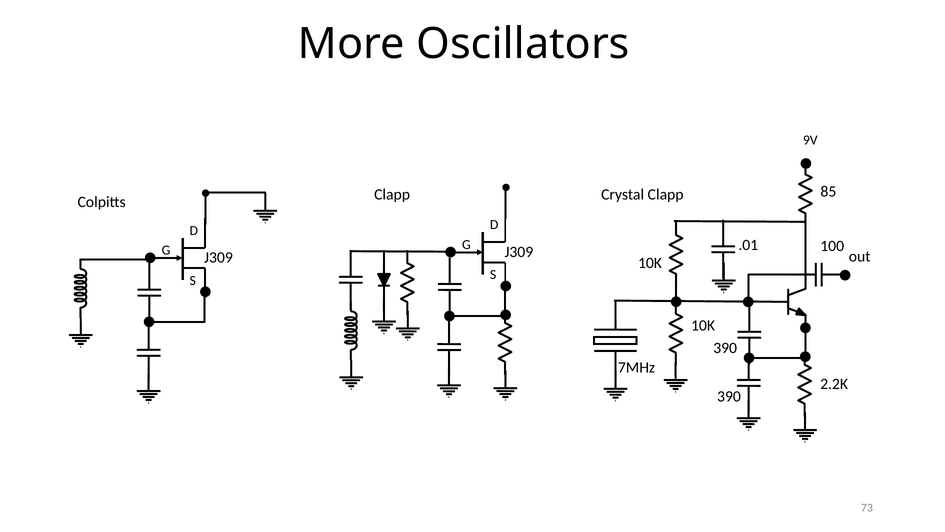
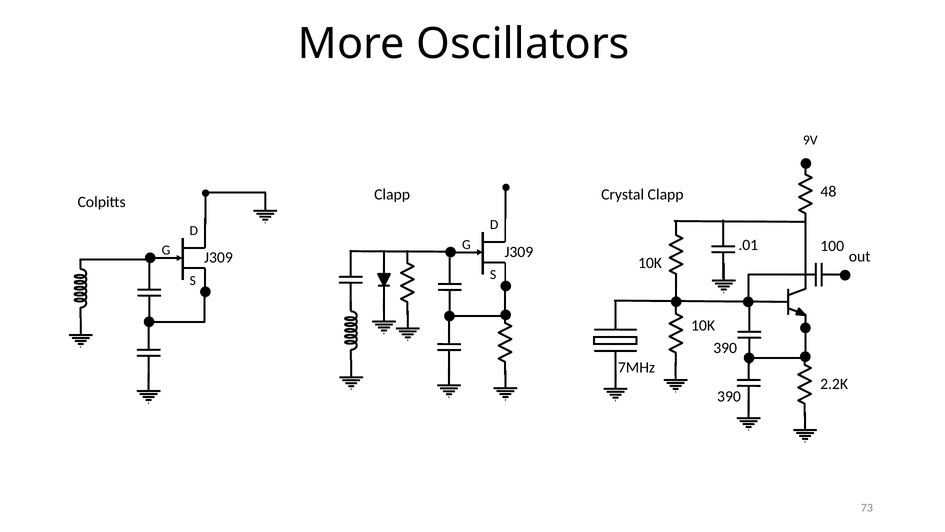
85: 85 -> 48 (828, 191)
